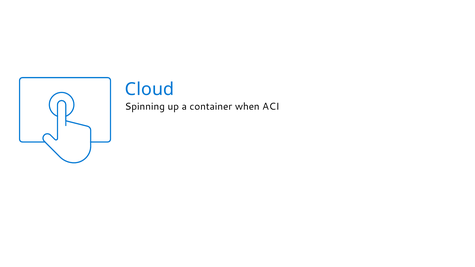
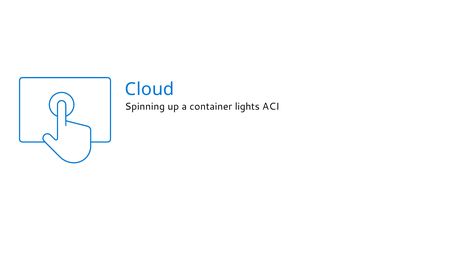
when: when -> lights (247, 107)
